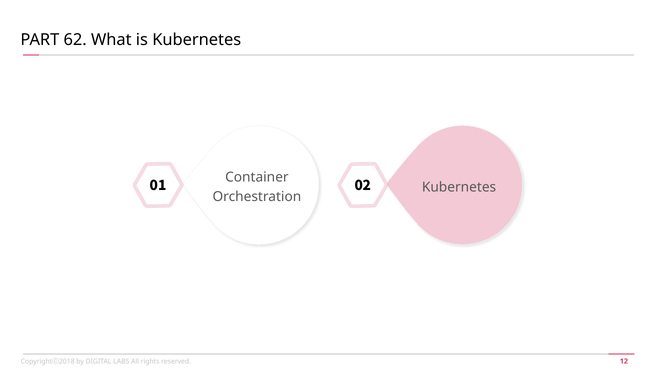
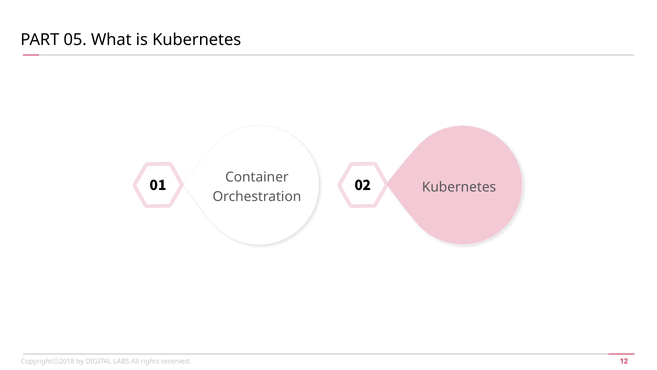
62: 62 -> 05 (75, 40)
